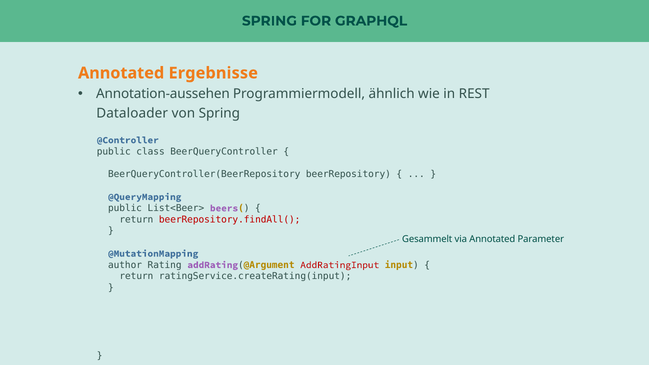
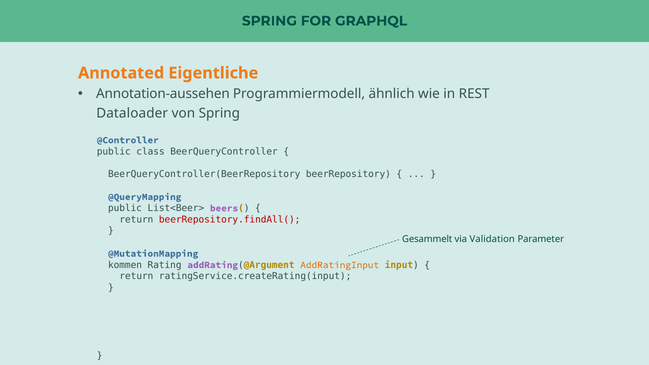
Ergebnisse: Ergebnisse -> Eigentliche (213, 73)
via Annotated: Annotated -> Validation (492, 239)
author: author -> kommen (125, 265)
AddRatingInput colour: red -> orange (340, 265)
